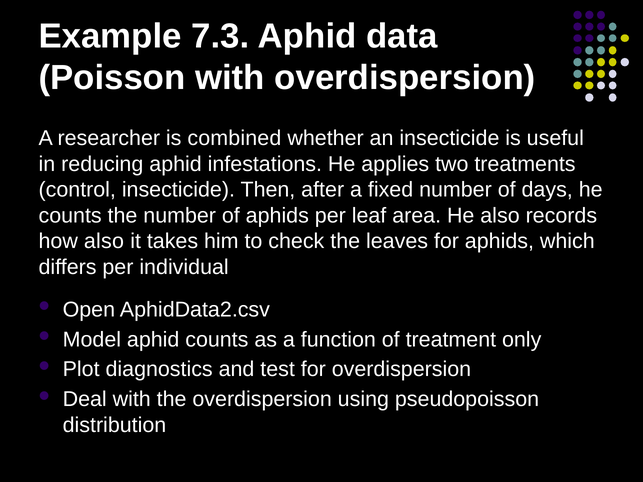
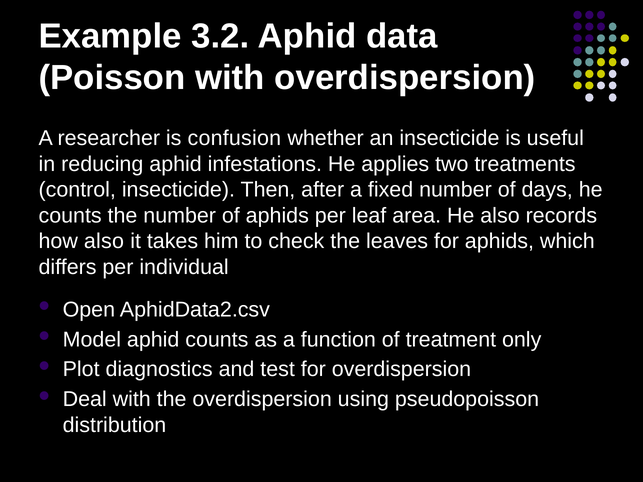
7.3: 7.3 -> 3.2 (220, 36)
combined: combined -> confusion (234, 138)
